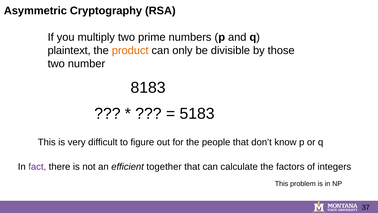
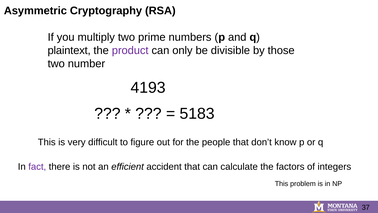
product colour: orange -> purple (130, 50)
8183: 8183 -> 4193 (148, 88)
together: together -> accident (164, 166)
